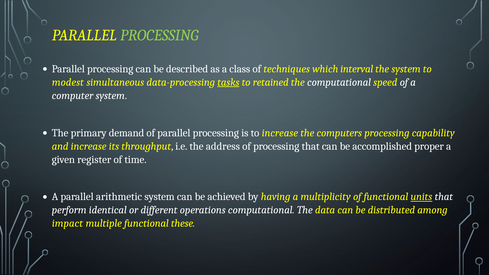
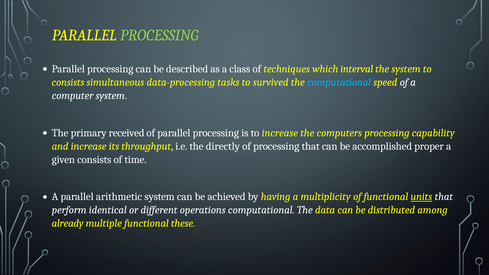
modest: modest -> consists (68, 82)
tasks underline: present -> none (228, 82)
retained: retained -> survived (271, 82)
computational colour: white -> light blue (339, 82)
demand: demand -> received (127, 133)
address: address -> directly (223, 146)
given register: register -> consists (94, 160)
impact: impact -> already (68, 223)
